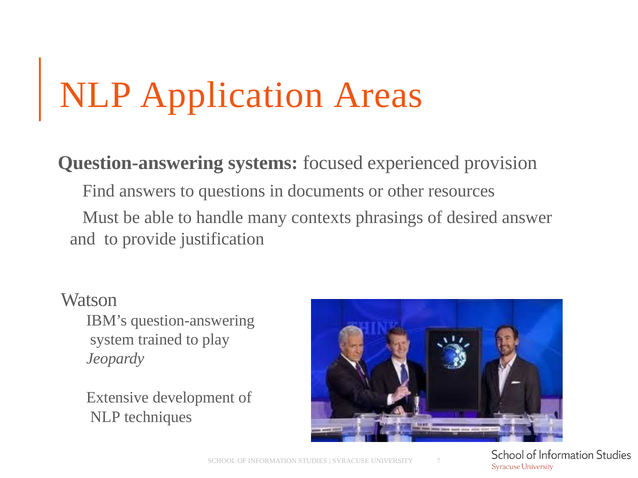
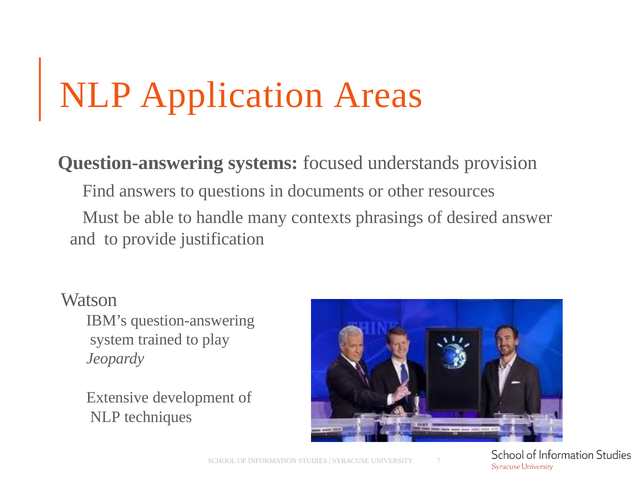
experienced: experienced -> understands (413, 163)
